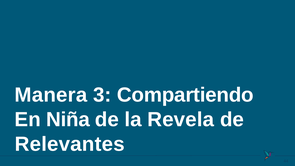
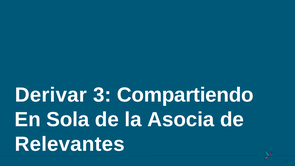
Manera: Manera -> Derivar (51, 95)
Niña: Niña -> Sola (68, 120)
Revela: Revela -> Asocia (181, 120)
